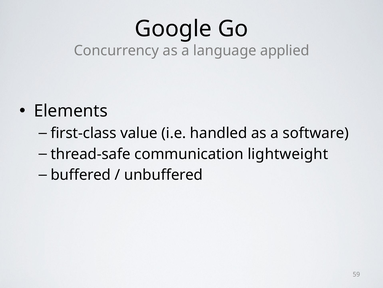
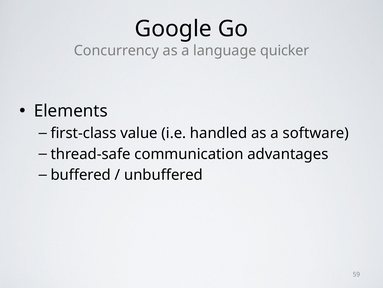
applied: applied -> quicker (285, 50)
lightweight: lightweight -> advantages (288, 154)
